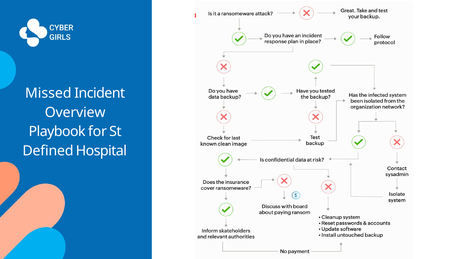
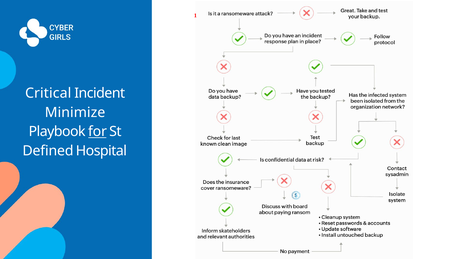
Missed: Missed -> Critical (48, 93)
Overview: Overview -> Minimize (75, 112)
for underline: none -> present (97, 131)
